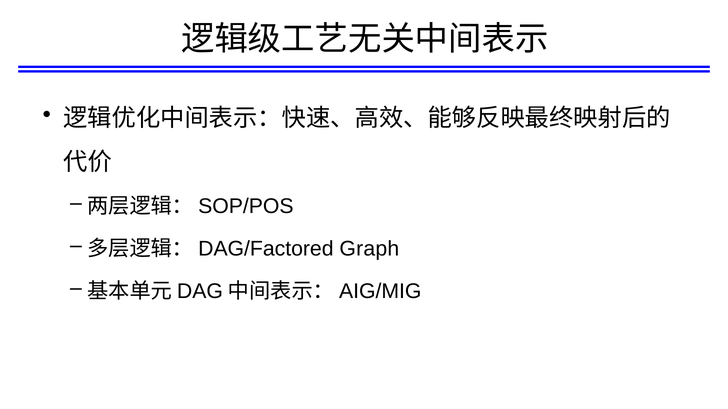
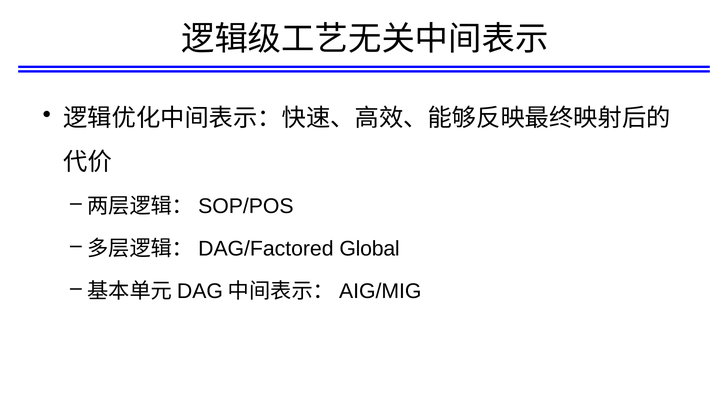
Graph: Graph -> Global (370, 249)
